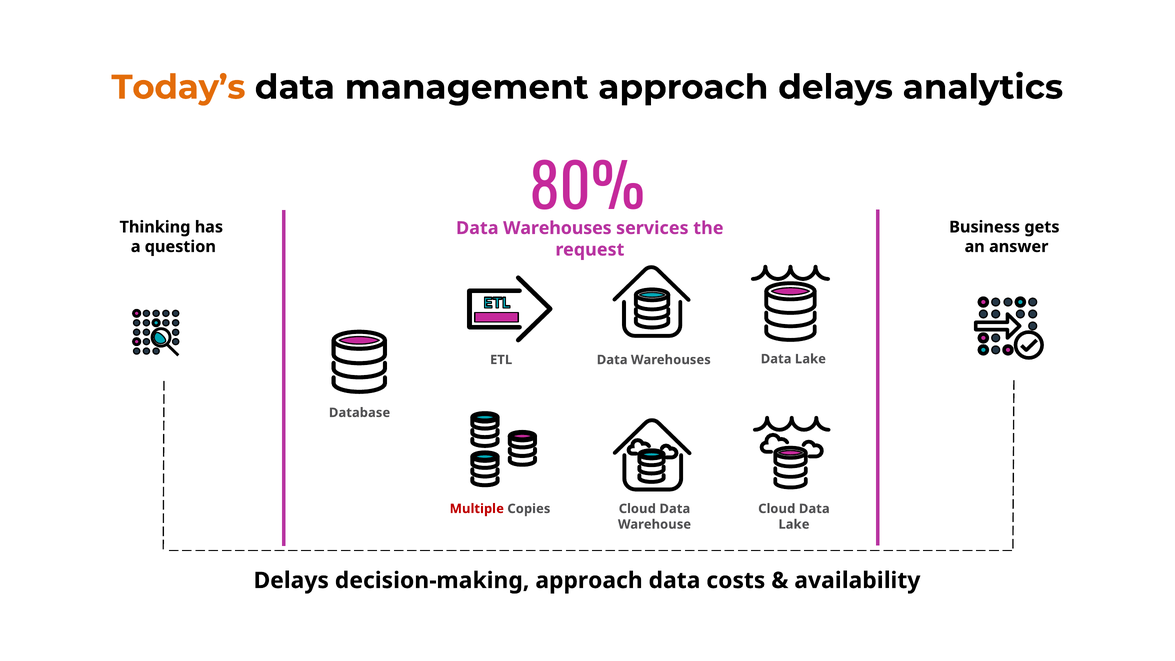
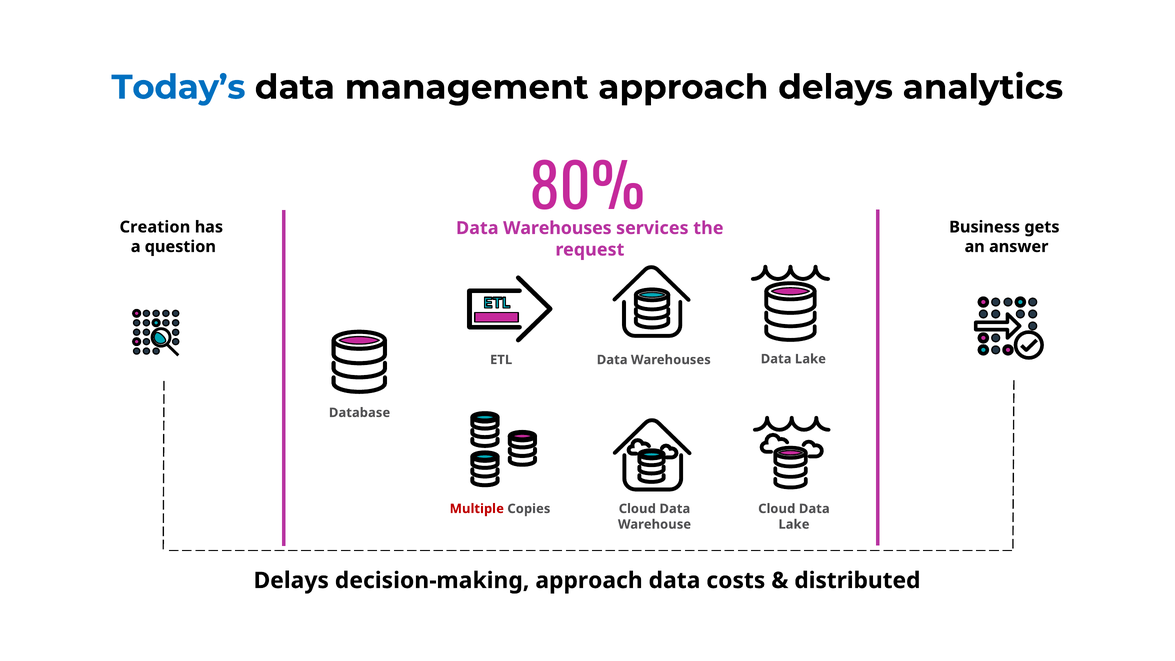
Today’s colour: orange -> blue (178, 87)
Thinking: Thinking -> Creation (155, 227)
availability: availability -> distributed (857, 581)
